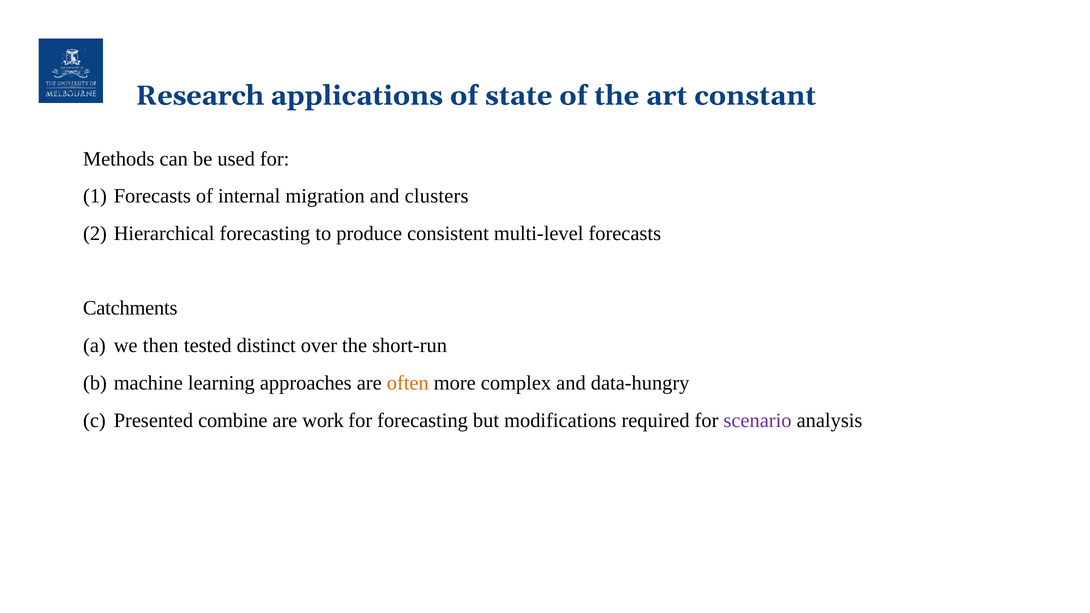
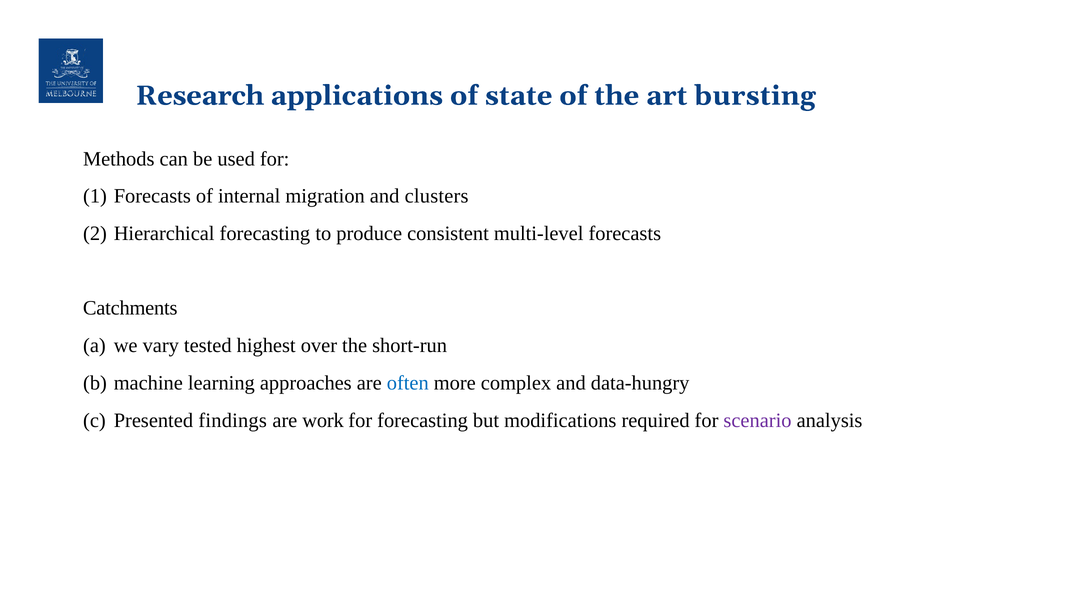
constant: constant -> bursting (755, 96)
then: then -> vary (161, 346)
distinct: distinct -> highest (266, 346)
often colour: orange -> blue (408, 383)
combine: combine -> findings (233, 420)
